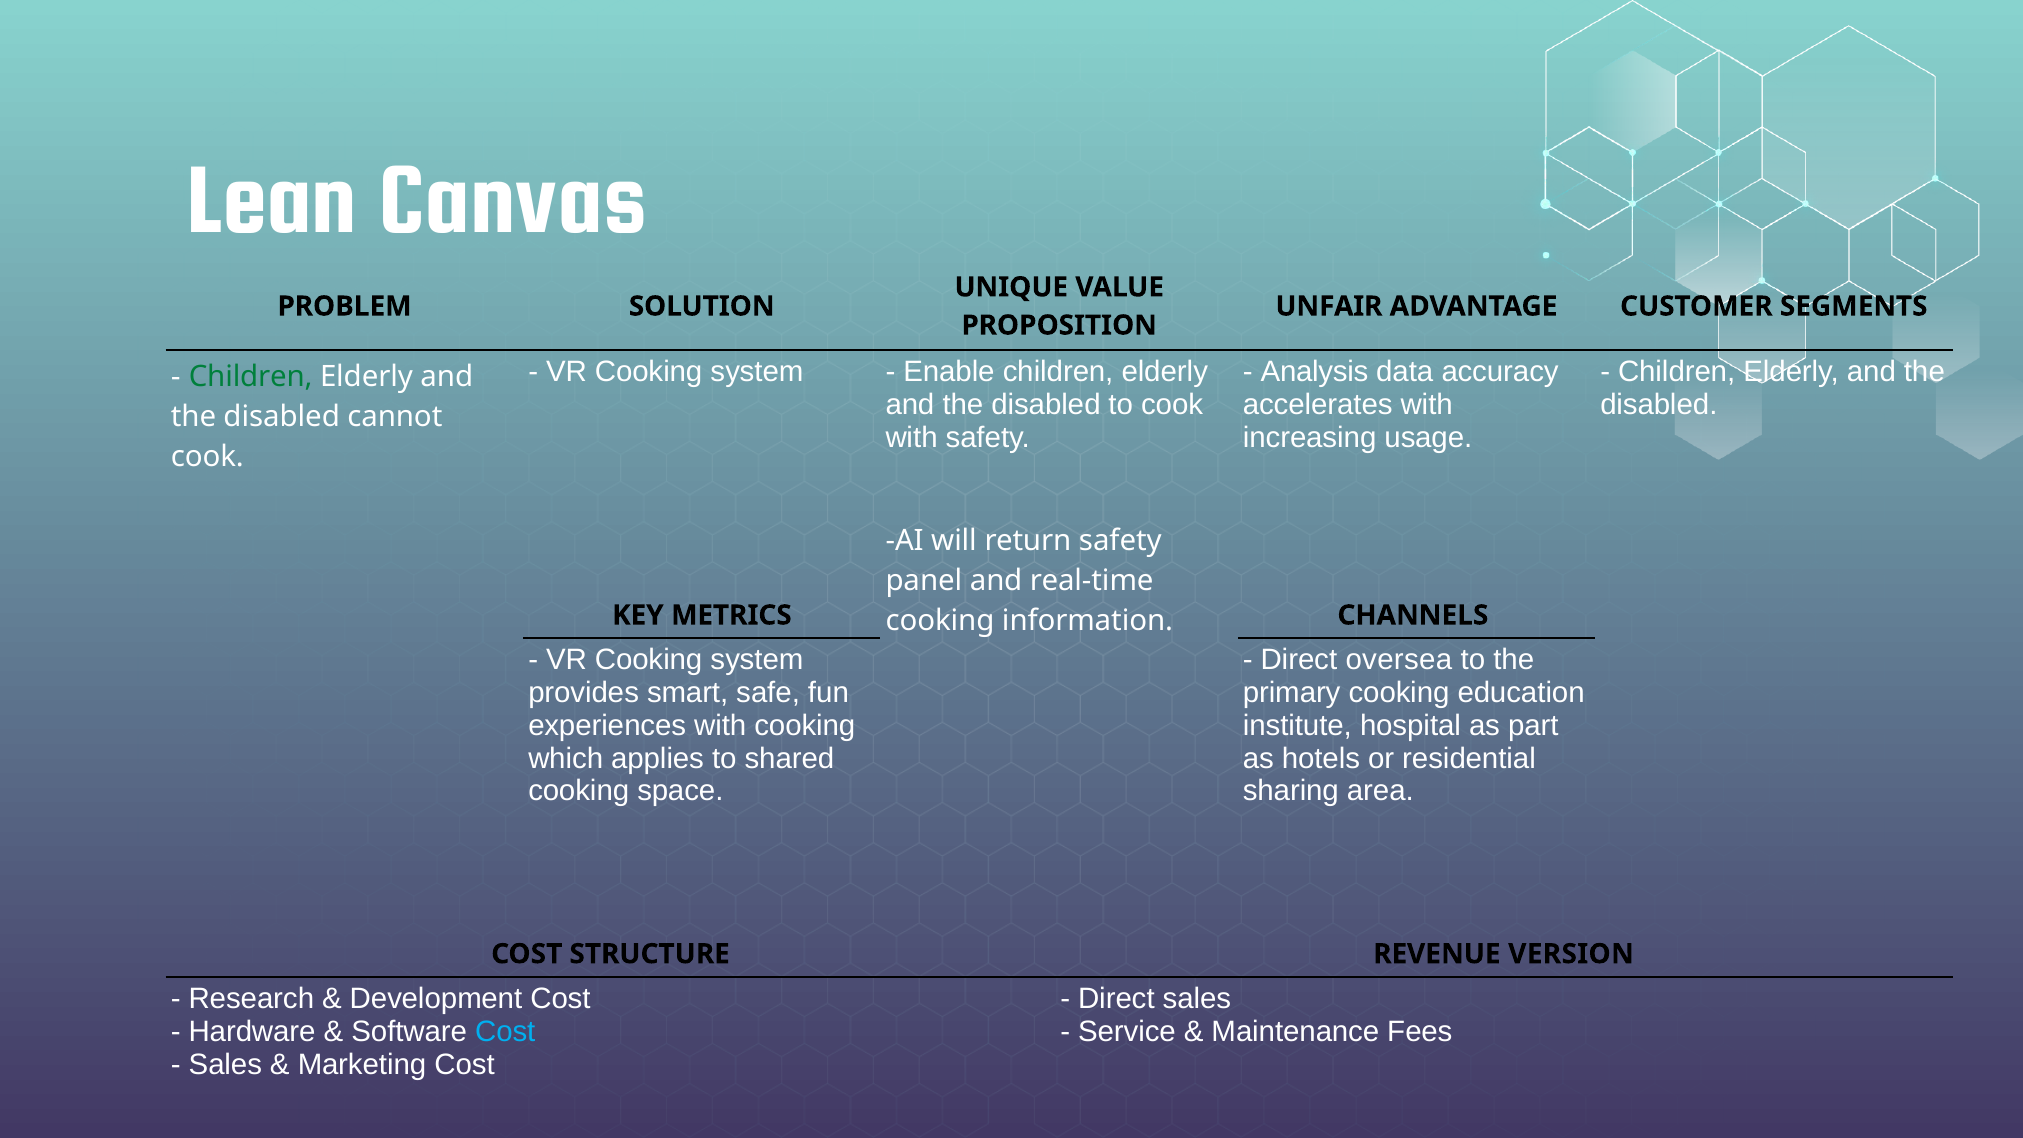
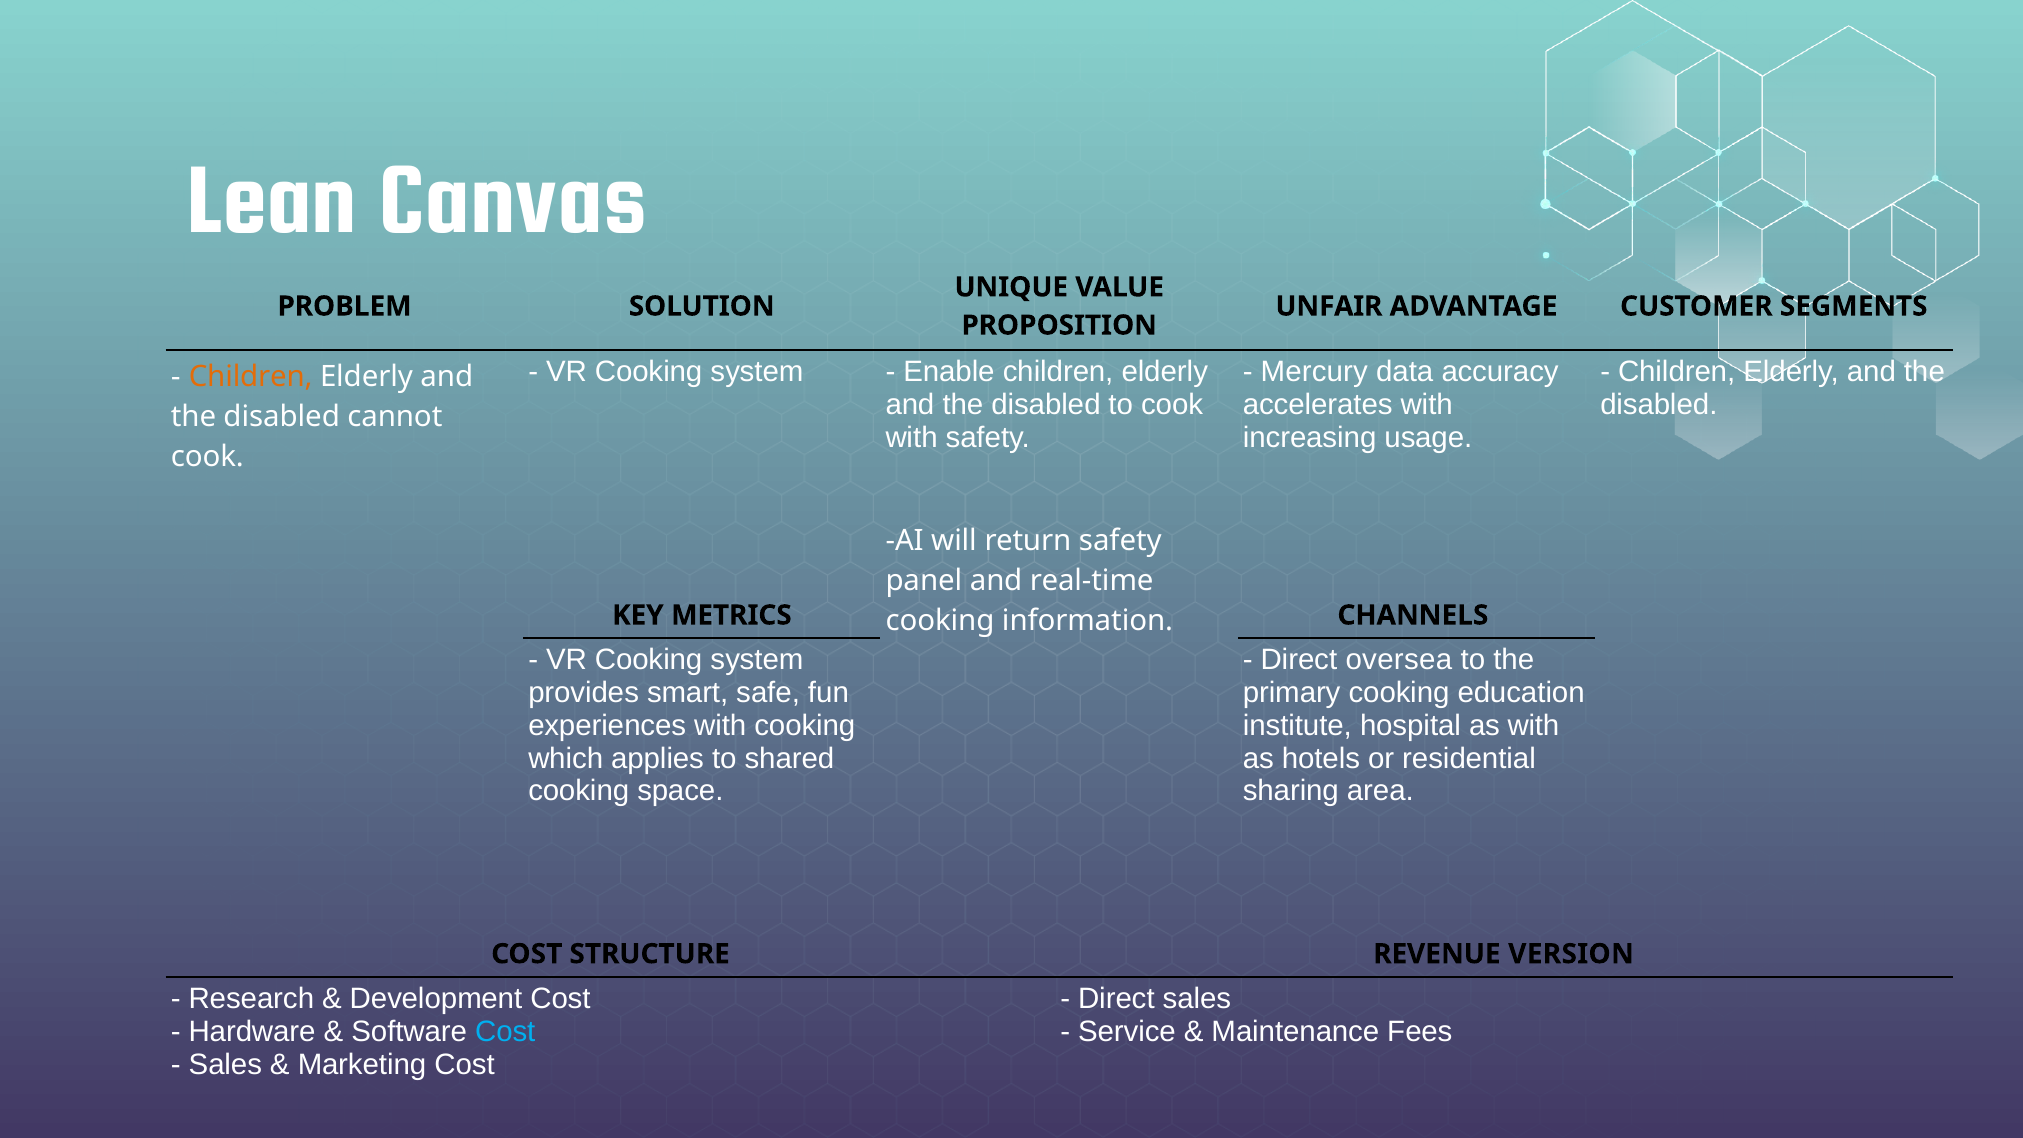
Analysis: Analysis -> Mercury (1314, 372)
Children colour: green -> orange (251, 377)
as part: part -> with (1533, 726)
